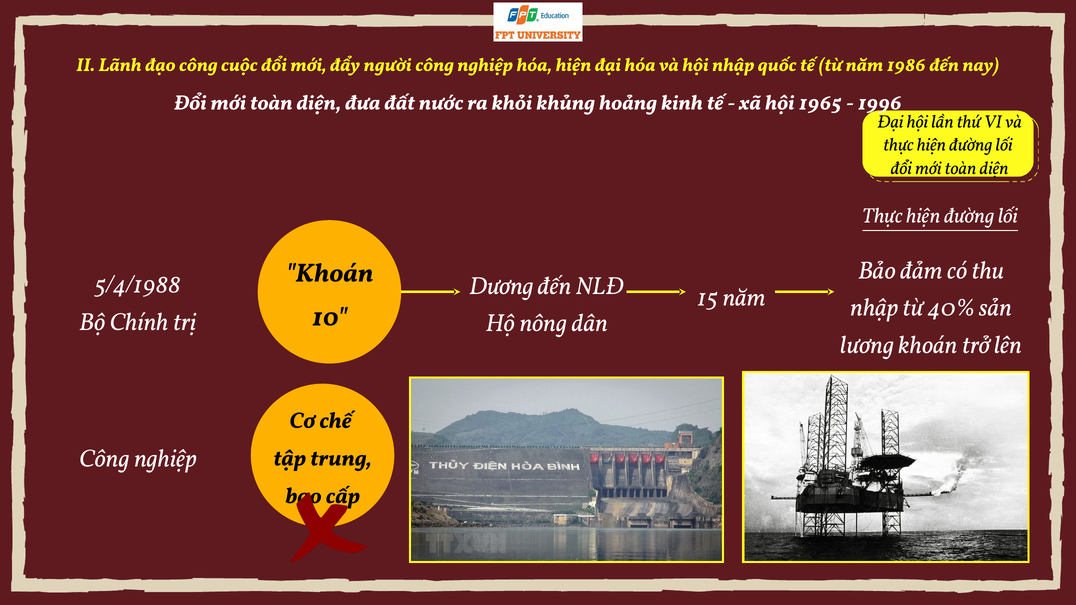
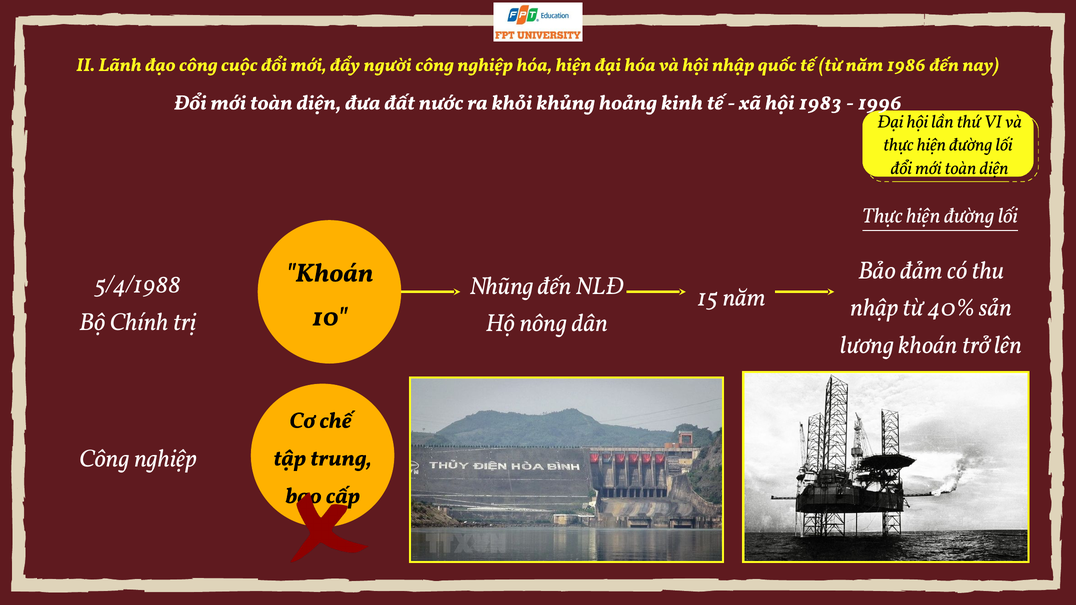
1965: 1965 -> 1983 (820, 103)
Dương: Dương -> Nhũng (502, 286)
